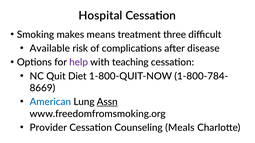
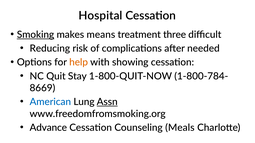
Smoking underline: none -> present (36, 35)
Available: Available -> Reducing (50, 49)
disease: disease -> needed (203, 49)
help colour: purple -> orange (79, 62)
teaching: teaching -> showing (130, 62)
Diet: Diet -> Stay (77, 76)
Provider: Provider -> Advance (48, 128)
